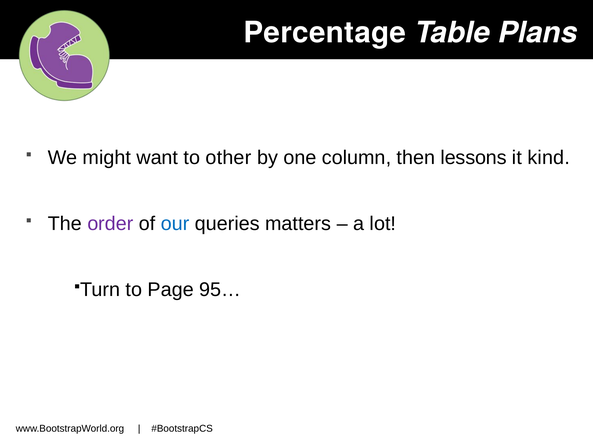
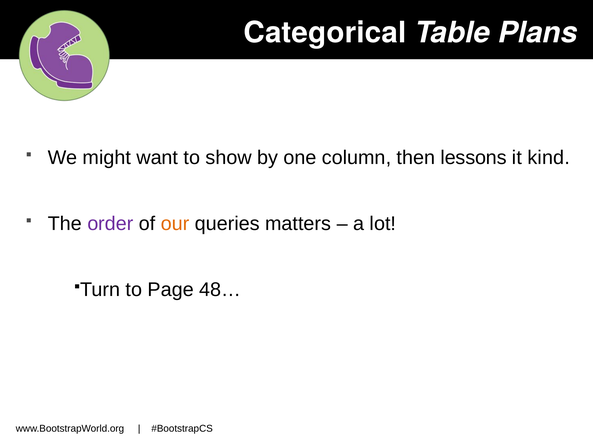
Percentage: Percentage -> Categorical (325, 33)
other: other -> show (229, 158)
our colour: blue -> orange (175, 224)
95…: 95… -> 48… (220, 290)
